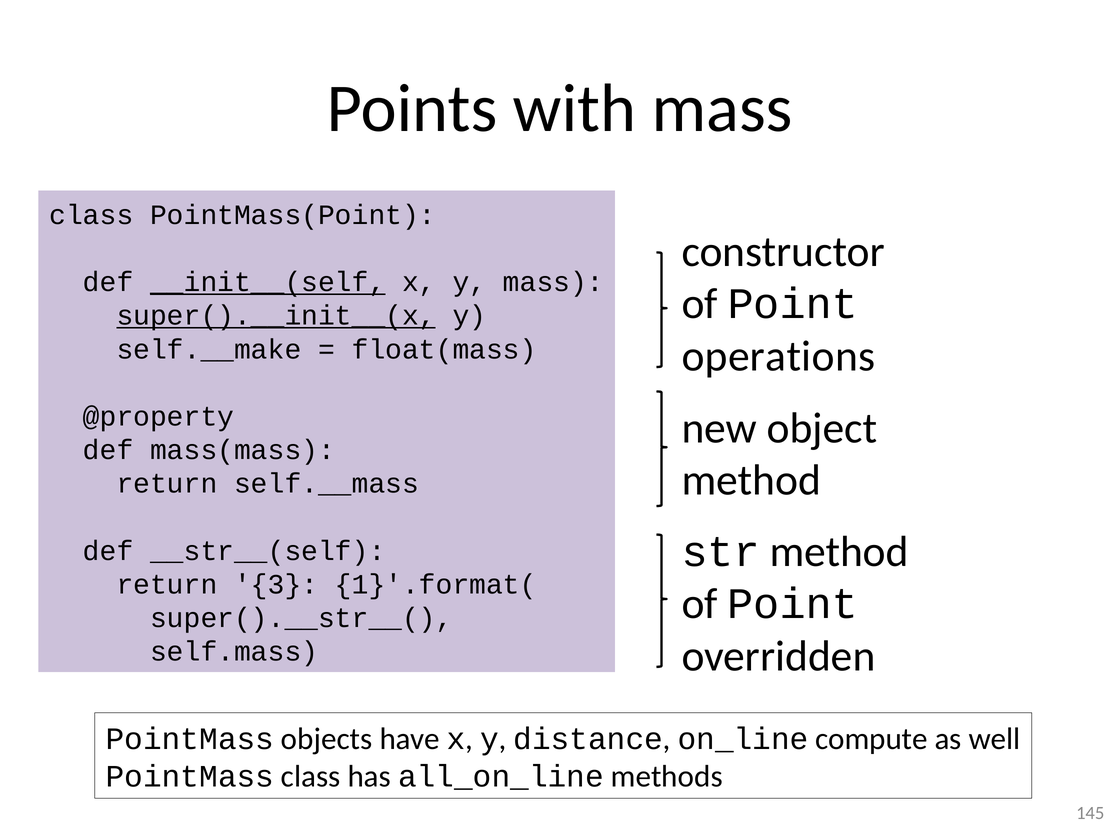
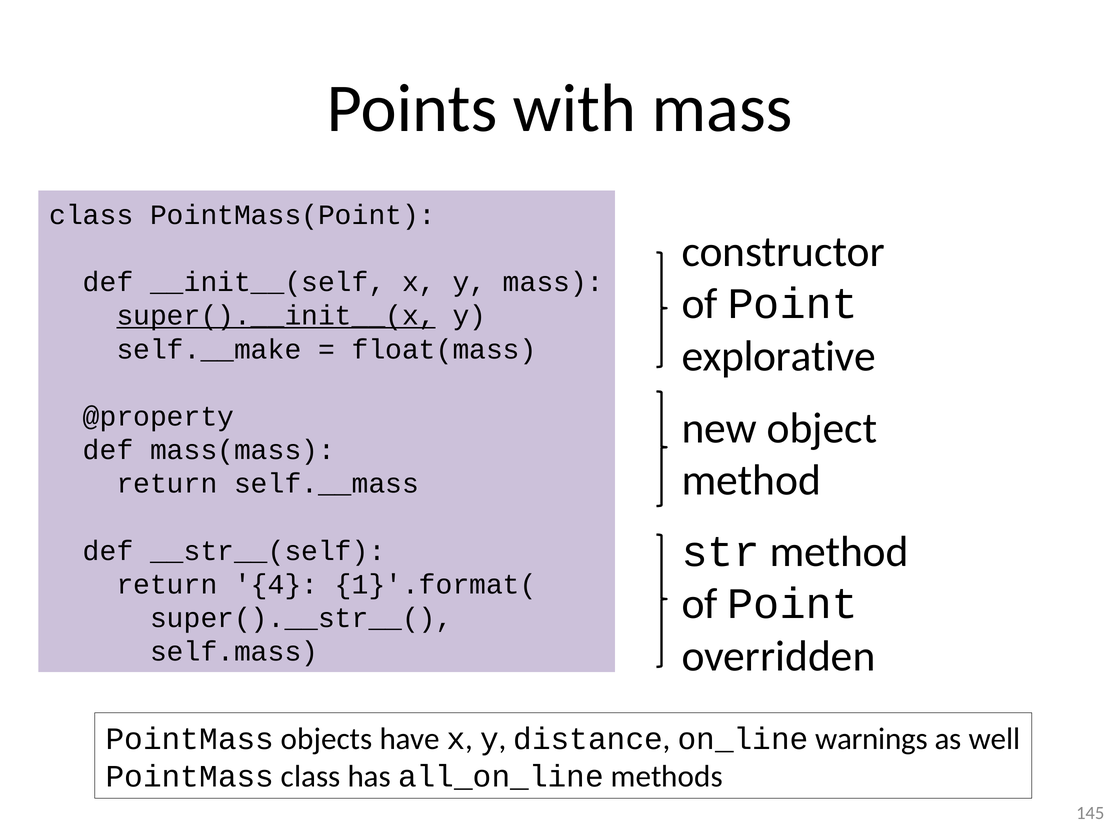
__init__(self underline: present -> none (268, 282)
operations: operations -> explorative (779, 356)
3: 3 -> 4 (276, 584)
compute: compute -> warnings (872, 739)
